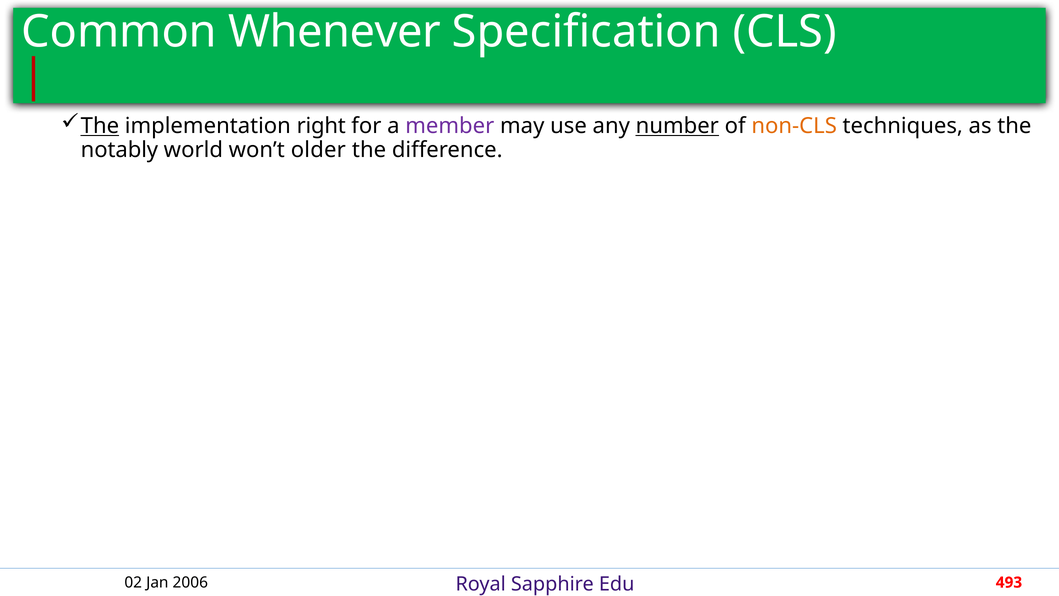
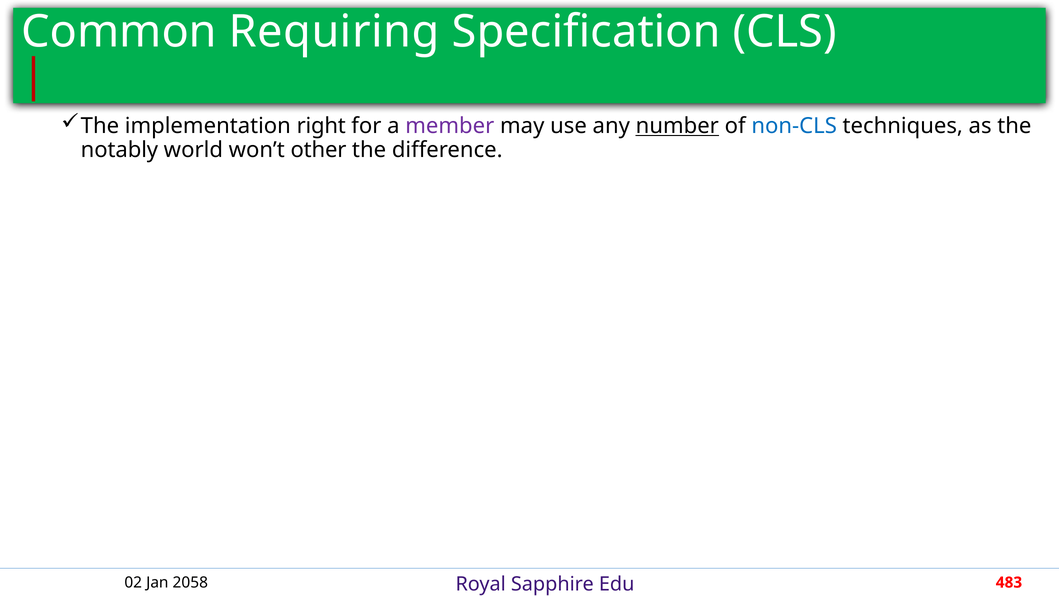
Whenever: Whenever -> Requiring (334, 32)
The underline: present -> none (100, 126)
non-CLS colour: orange -> blue (794, 126)
older: older -> other (318, 150)
2006: 2006 -> 2058 (190, 582)
493: 493 -> 483 (1009, 582)
